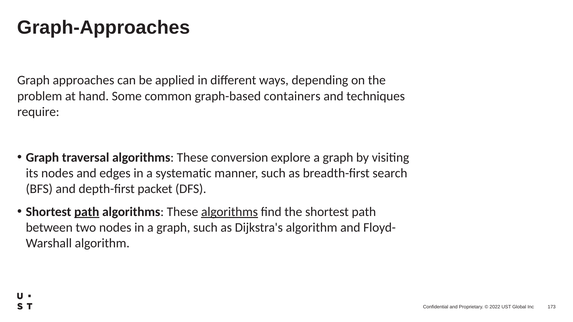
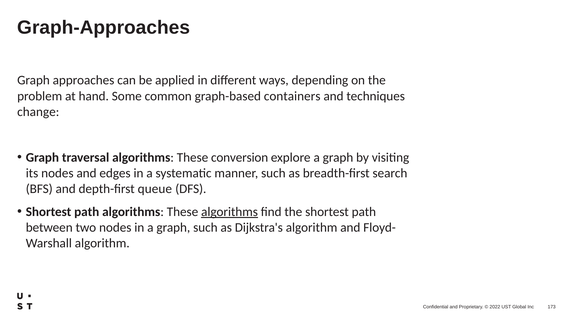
require: require -> change (38, 112)
packet: packet -> queue (155, 189)
path underline: present -> none (87, 212)
